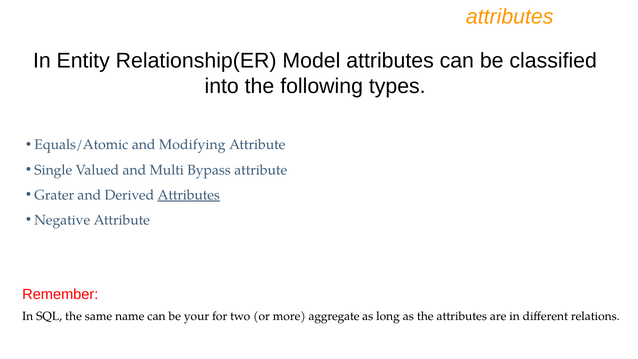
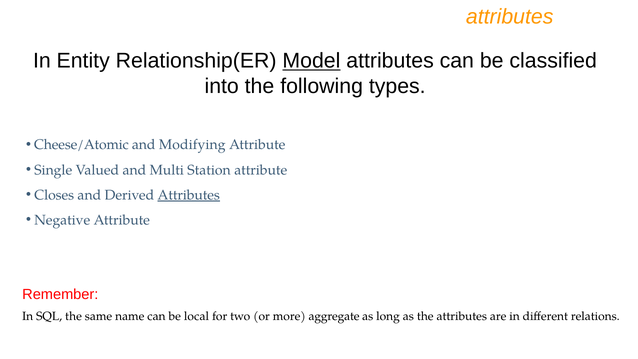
Model underline: none -> present (311, 61)
Equals/Atomic: Equals/Atomic -> Cheese/Atomic (81, 145)
Bypass: Bypass -> Station (209, 170)
Grater: Grater -> Closes (54, 195)
your: your -> local (196, 316)
